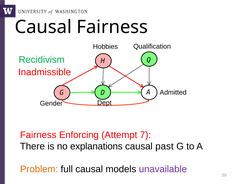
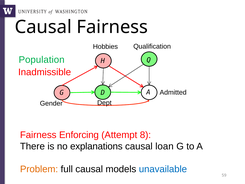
Recidivism: Recidivism -> Population (42, 60)
7: 7 -> 8 (145, 135)
past: past -> loan (164, 146)
unavailable colour: purple -> blue (163, 169)
